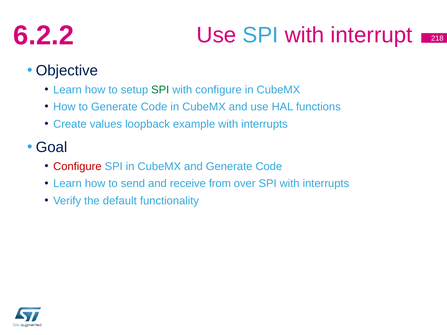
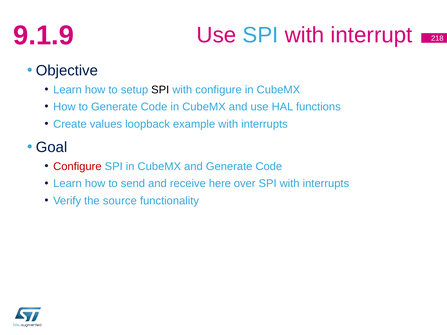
6.2.2: 6.2.2 -> 9.1.9 (44, 36)
SPI colour: green -> black (160, 90)
from: from -> here (220, 184)
default: default -> source (120, 201)
